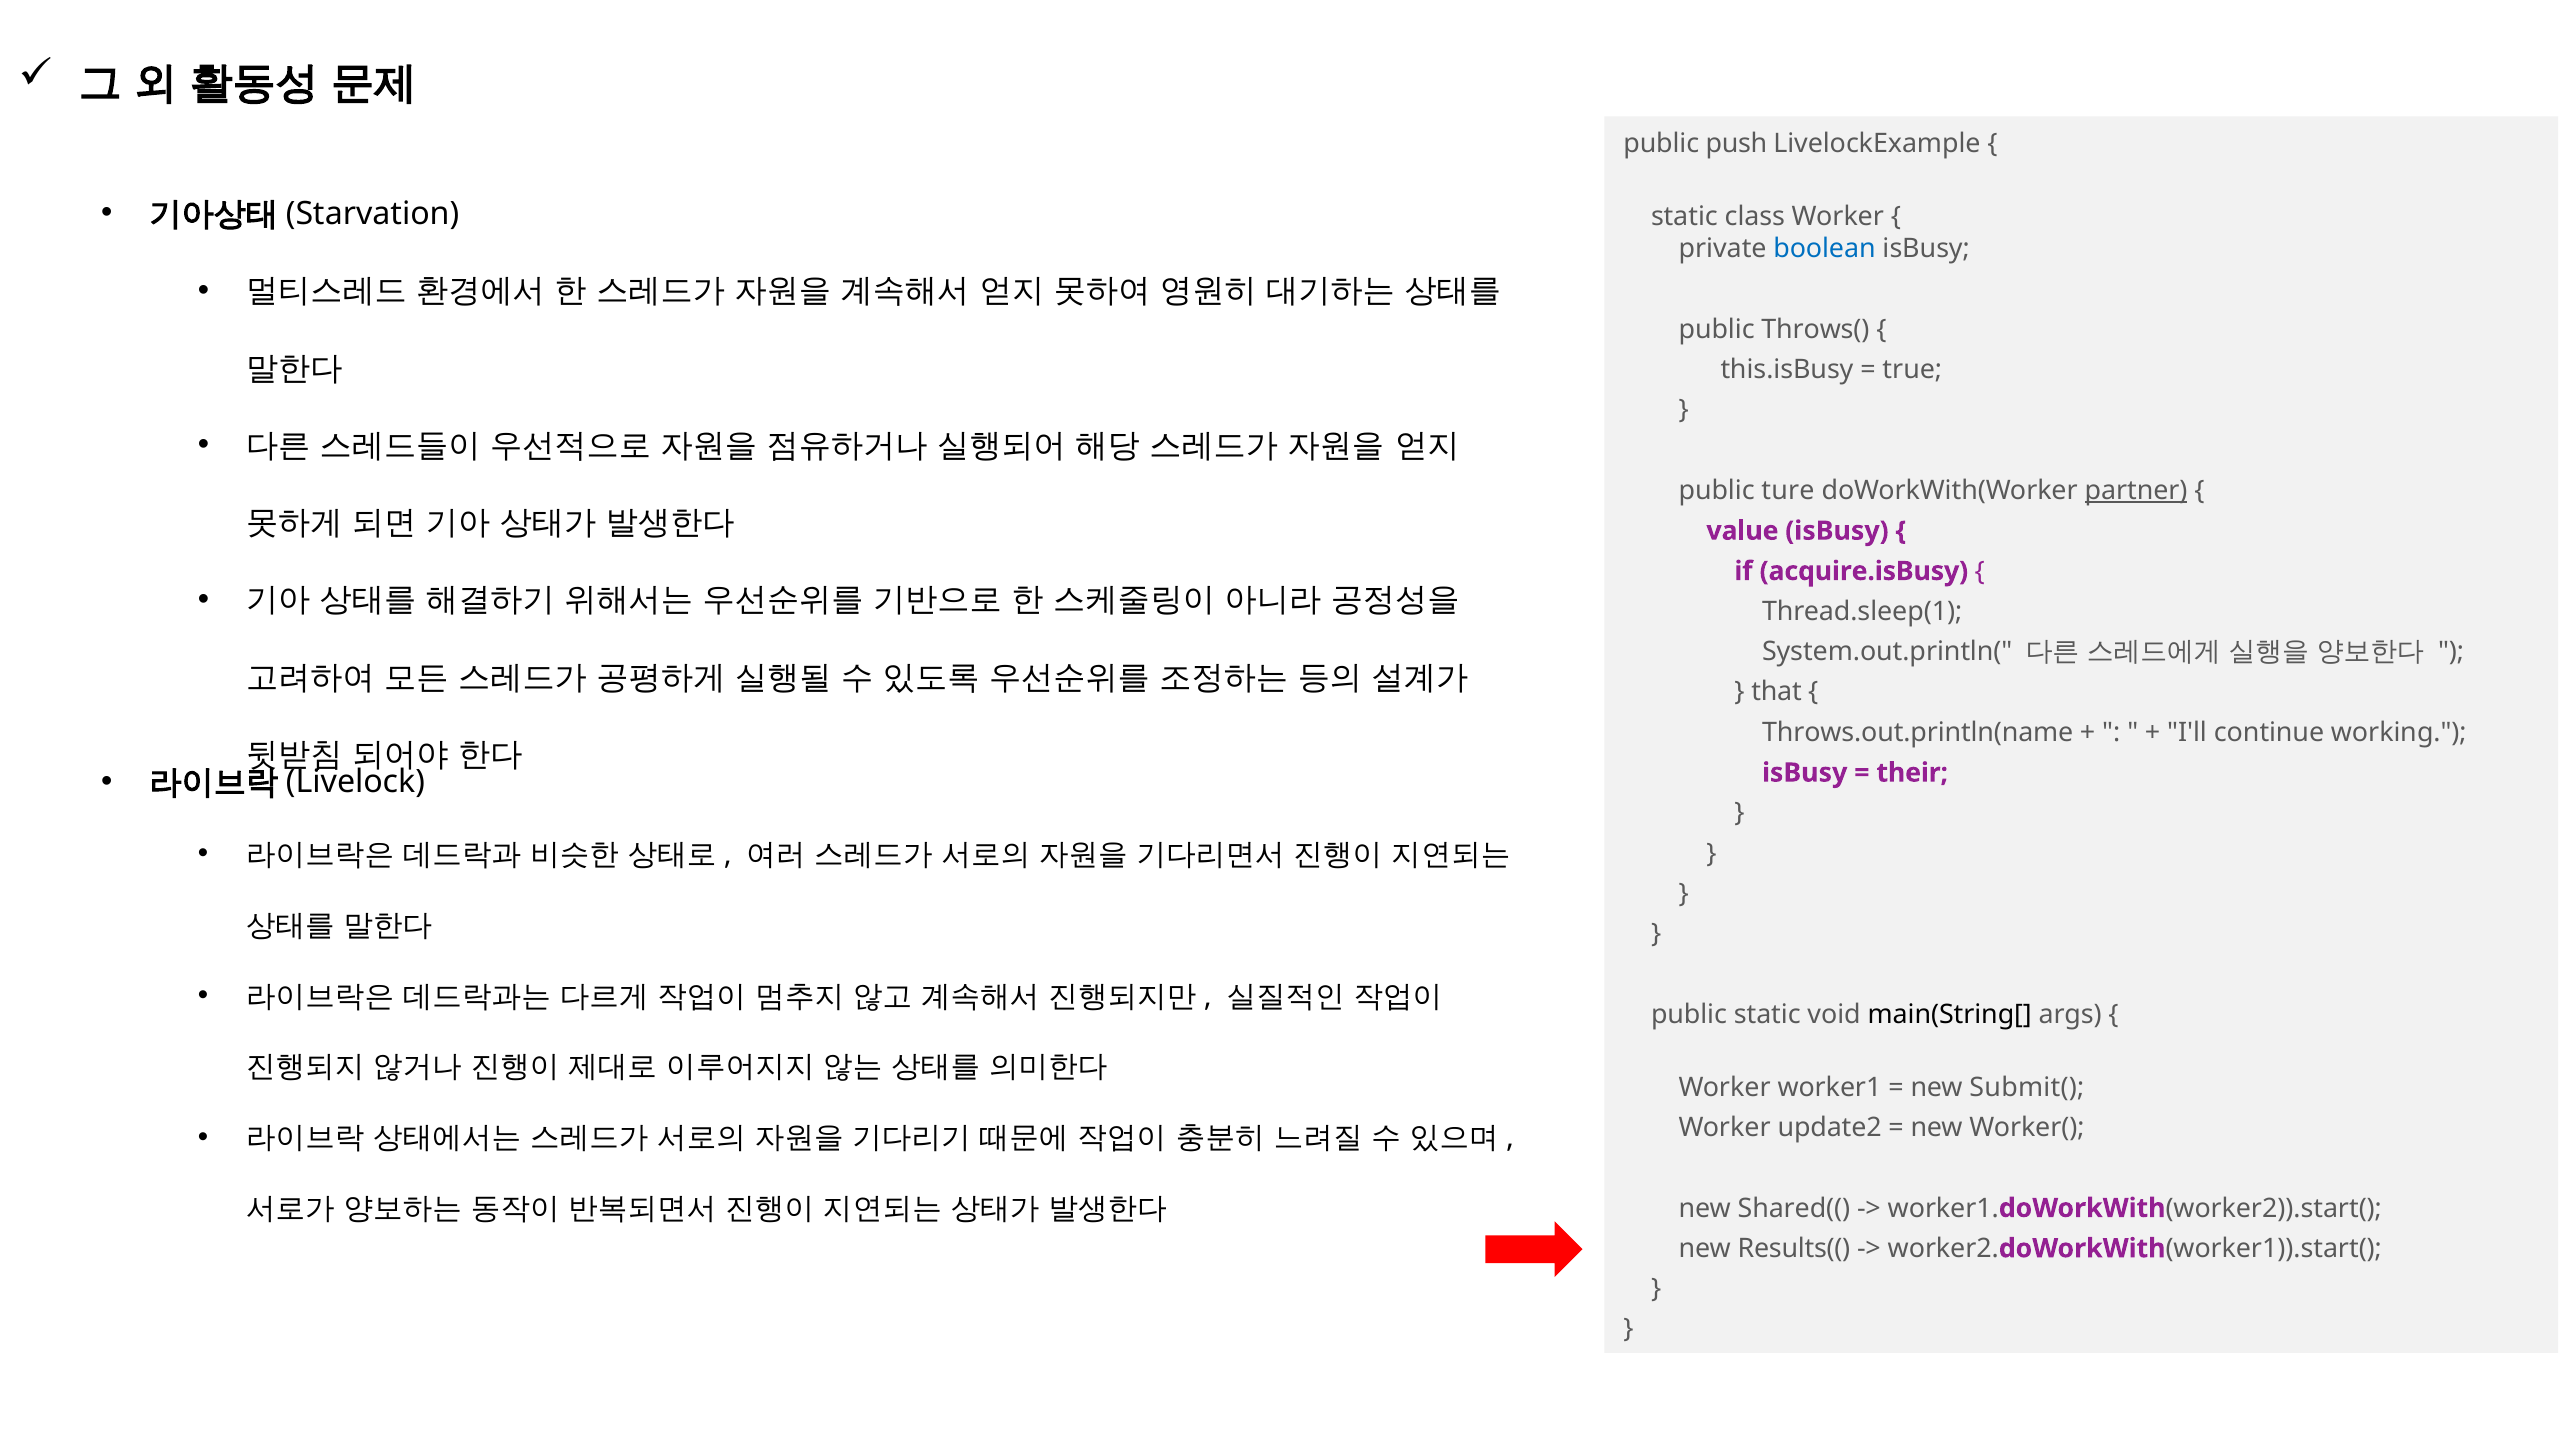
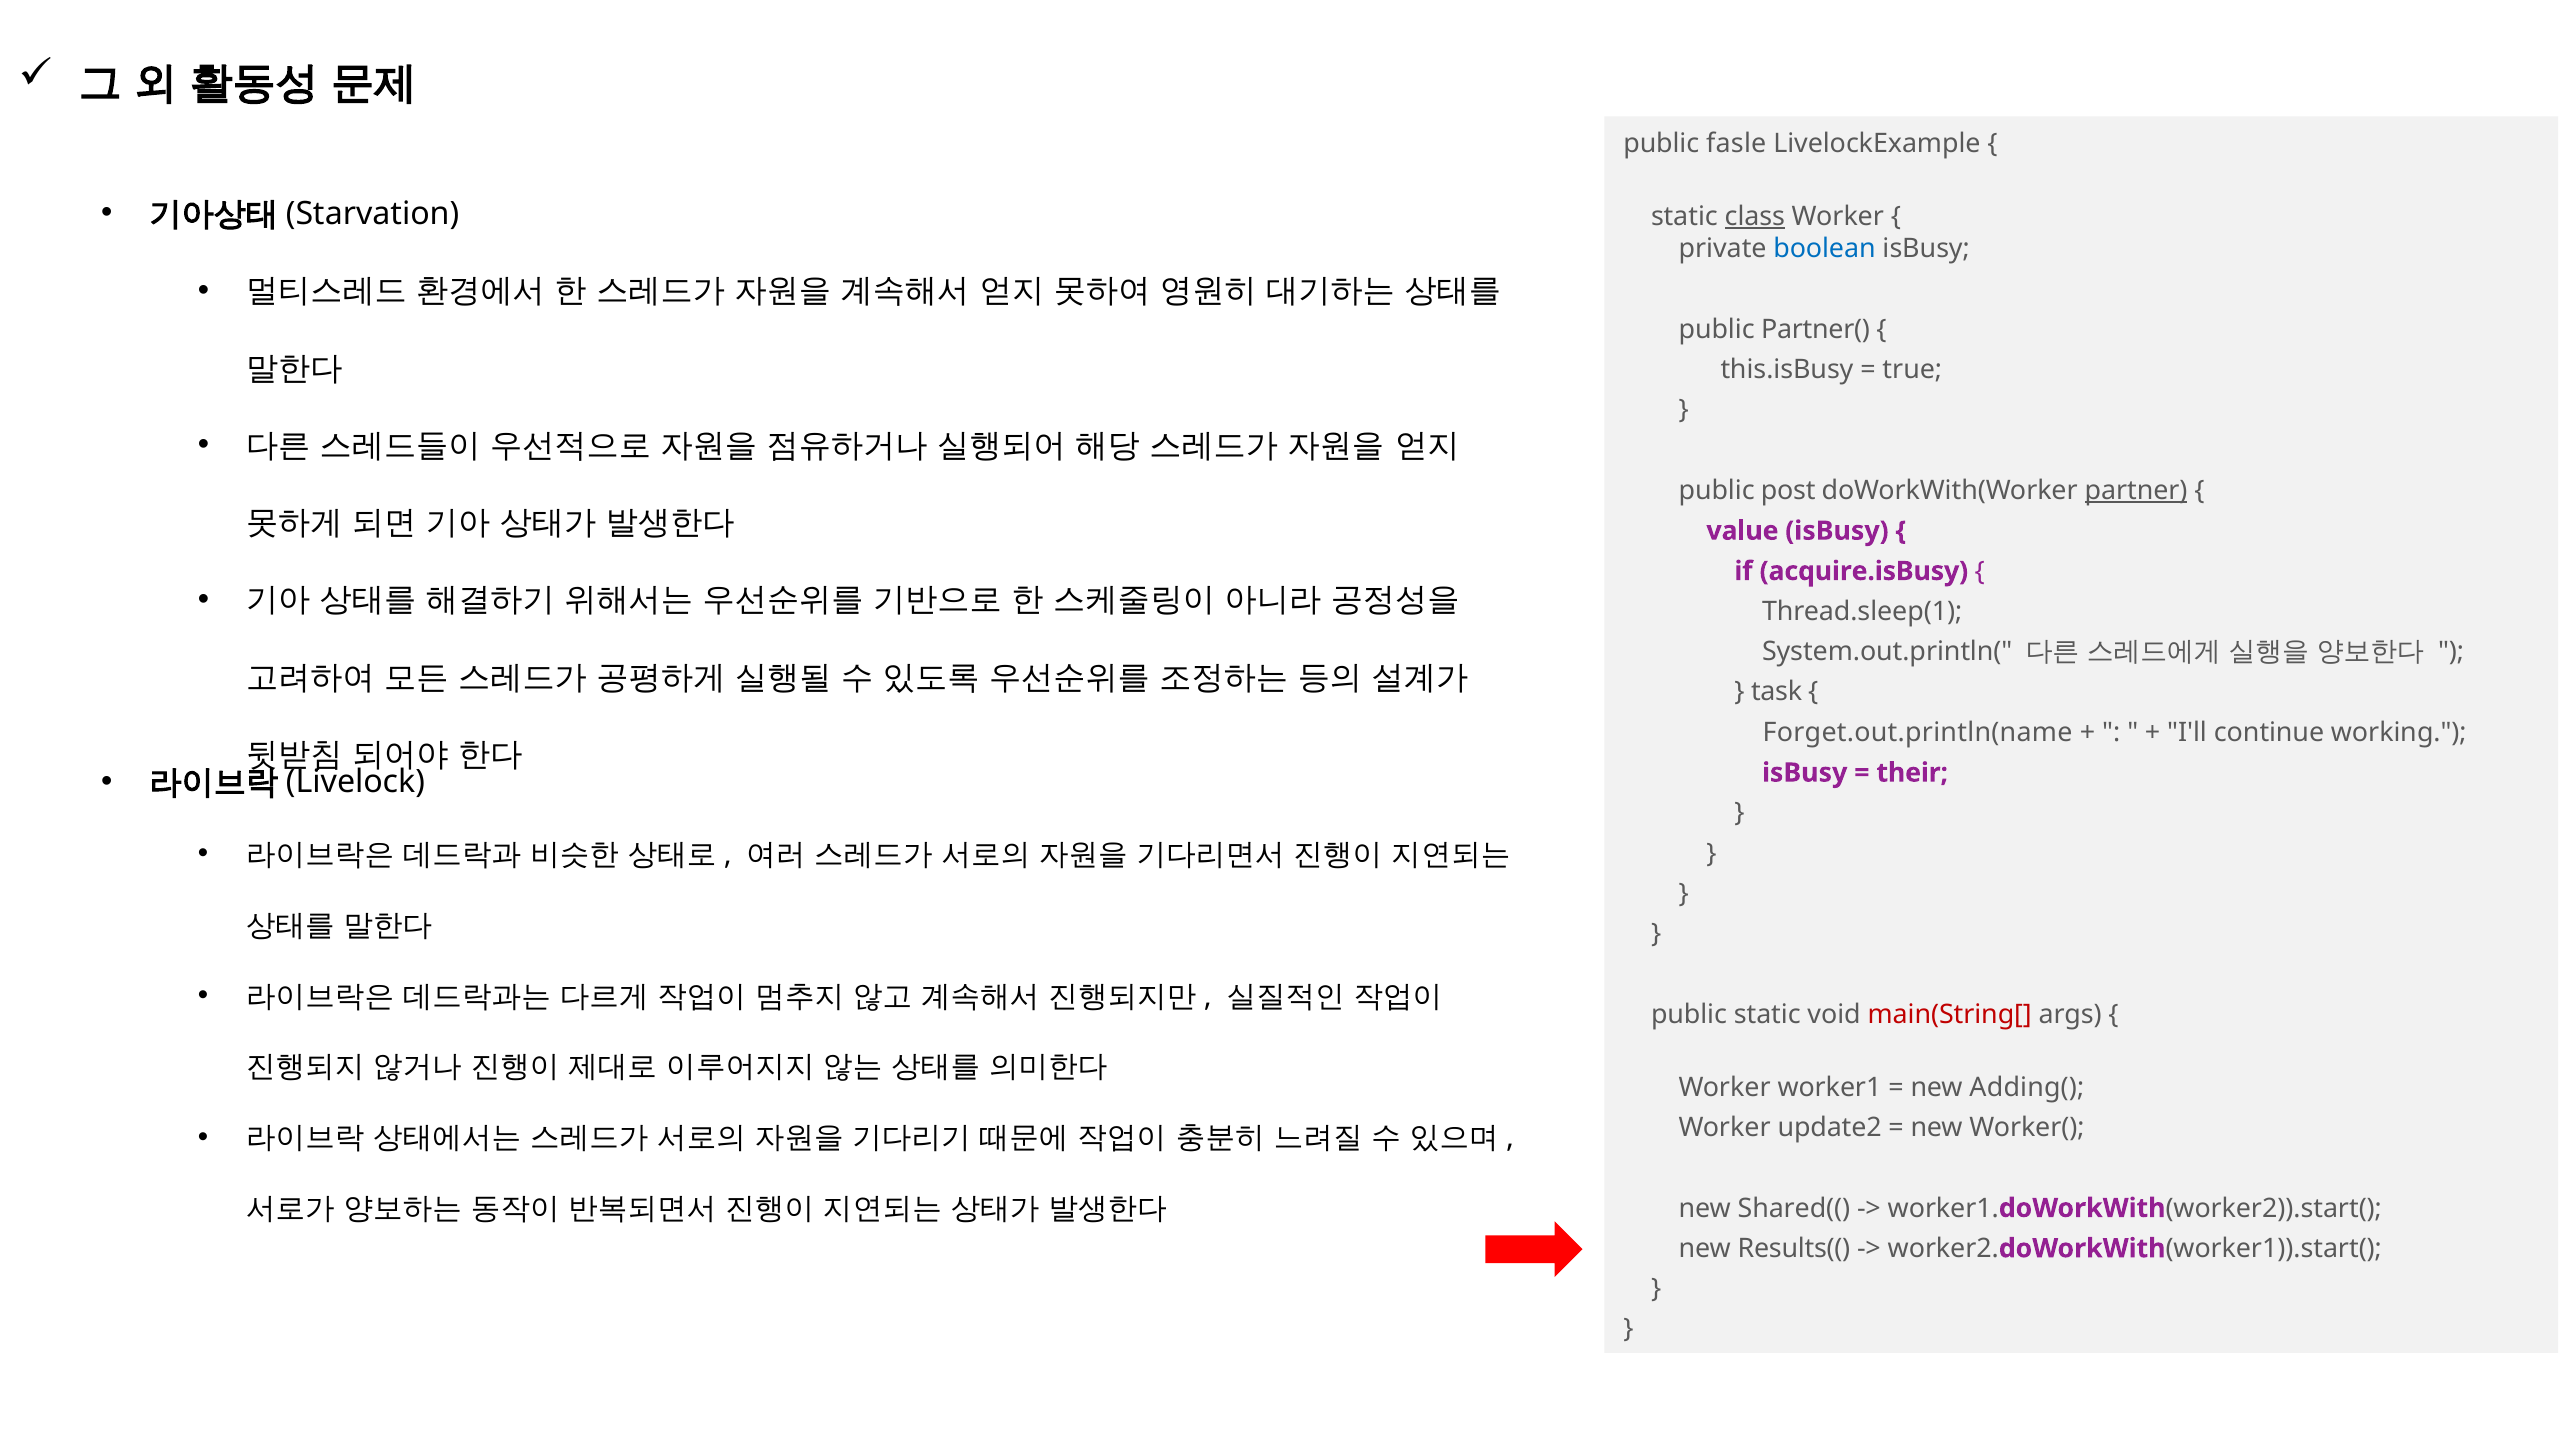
push: push -> fasle (1736, 144)
class underline: none -> present (1755, 216)
Throws(: Throws( -> Partner( (1816, 329)
ture: ture -> post (1788, 491)
that: that -> task (1777, 692)
Throws.out.println(name: Throws.out.println(name -> Forget.out.println(name (1918, 732)
main(String[ colour: black -> red (1950, 1015)
Submit(: Submit( -> Adding( (2027, 1087)
